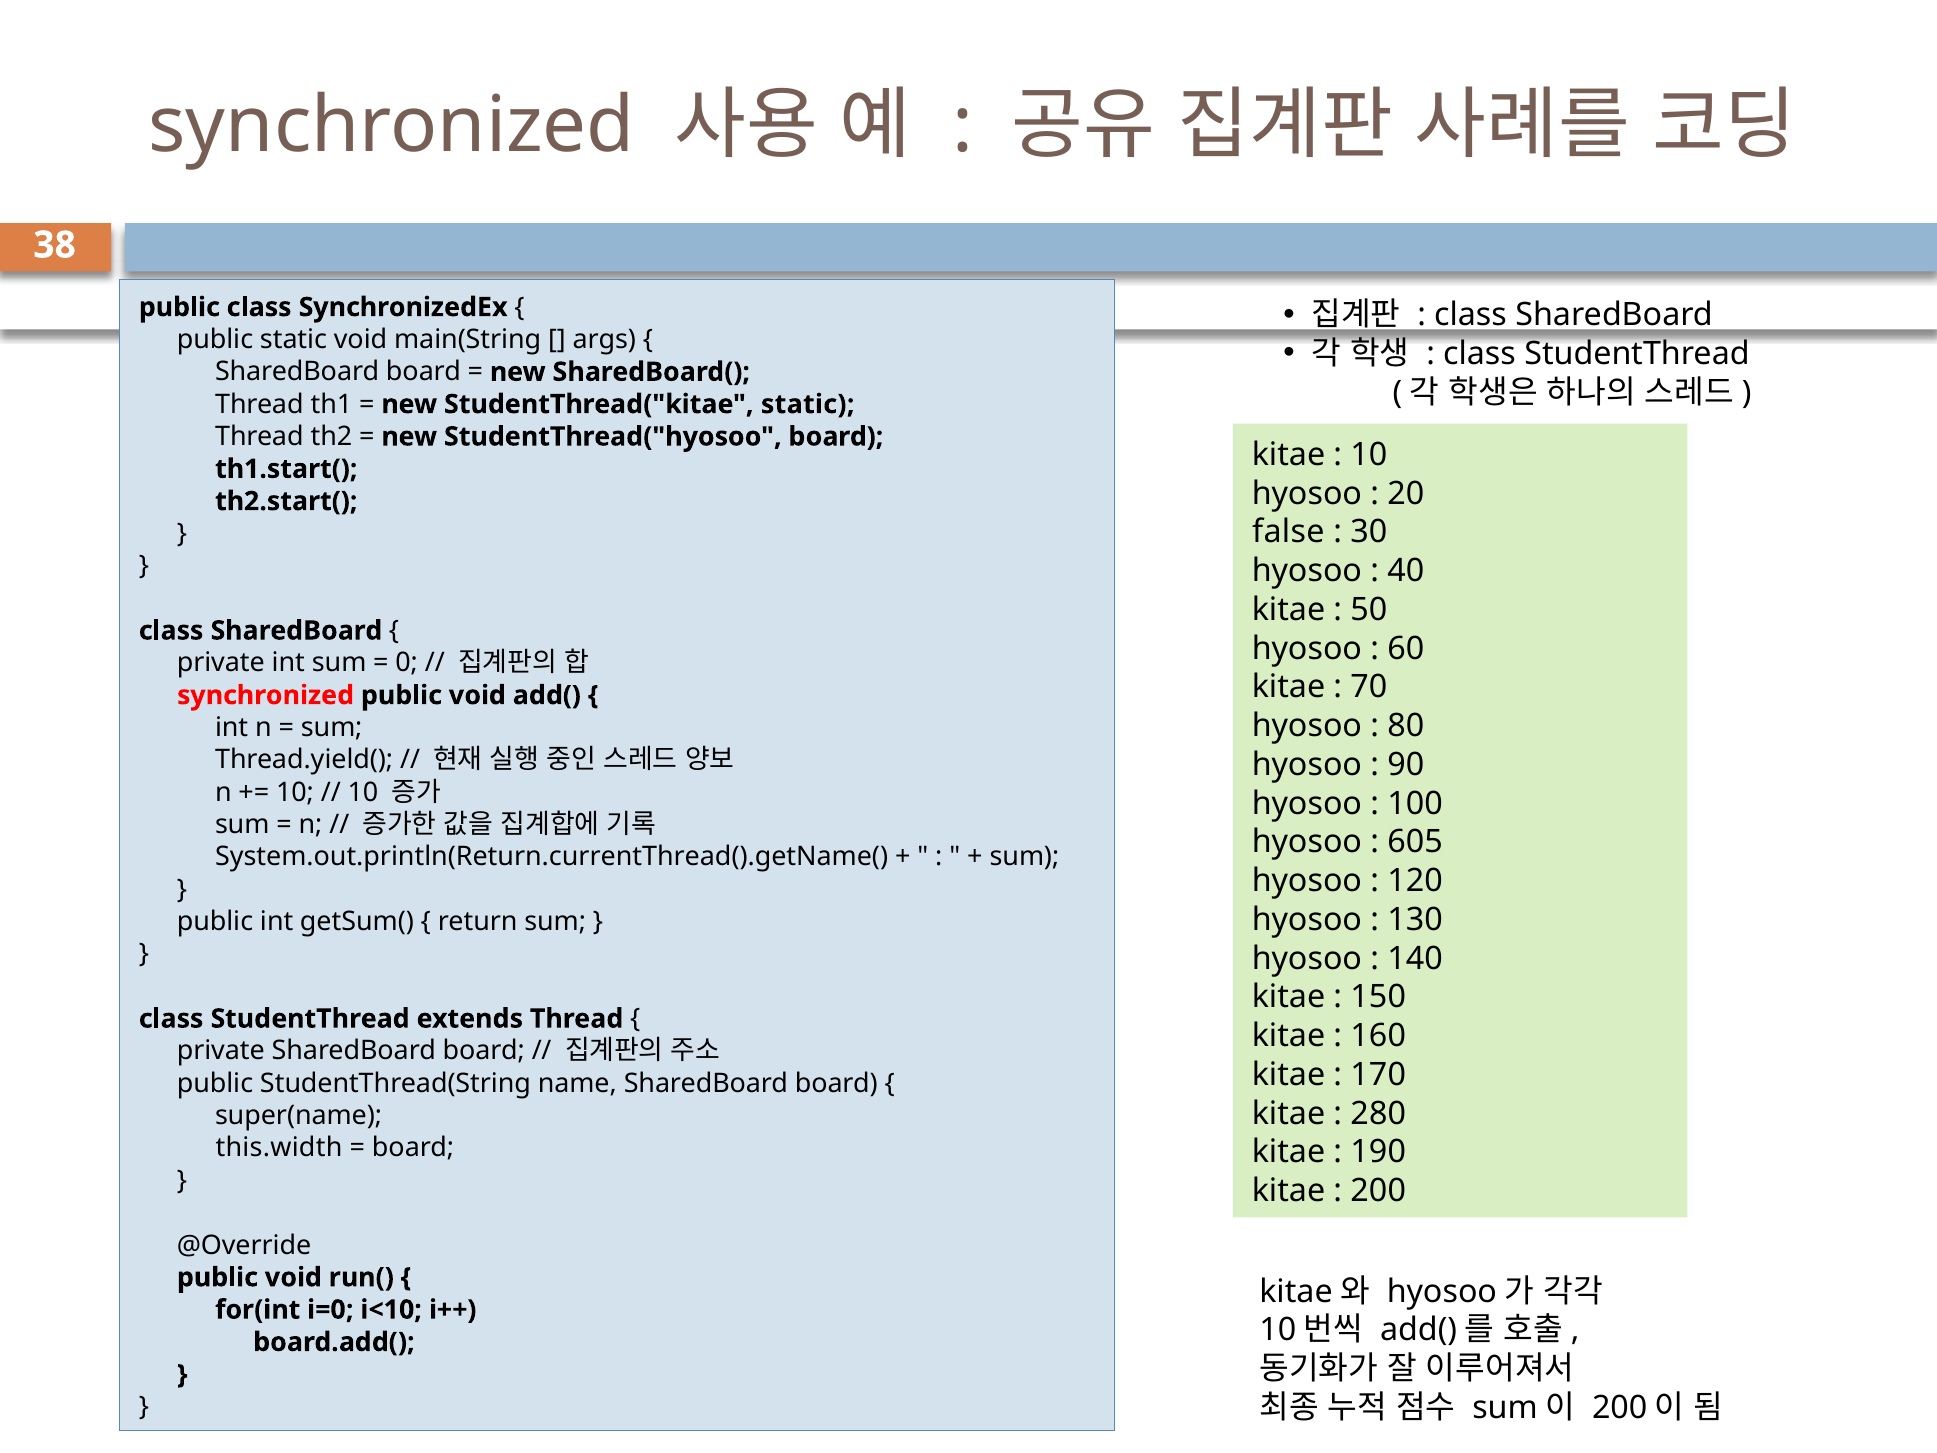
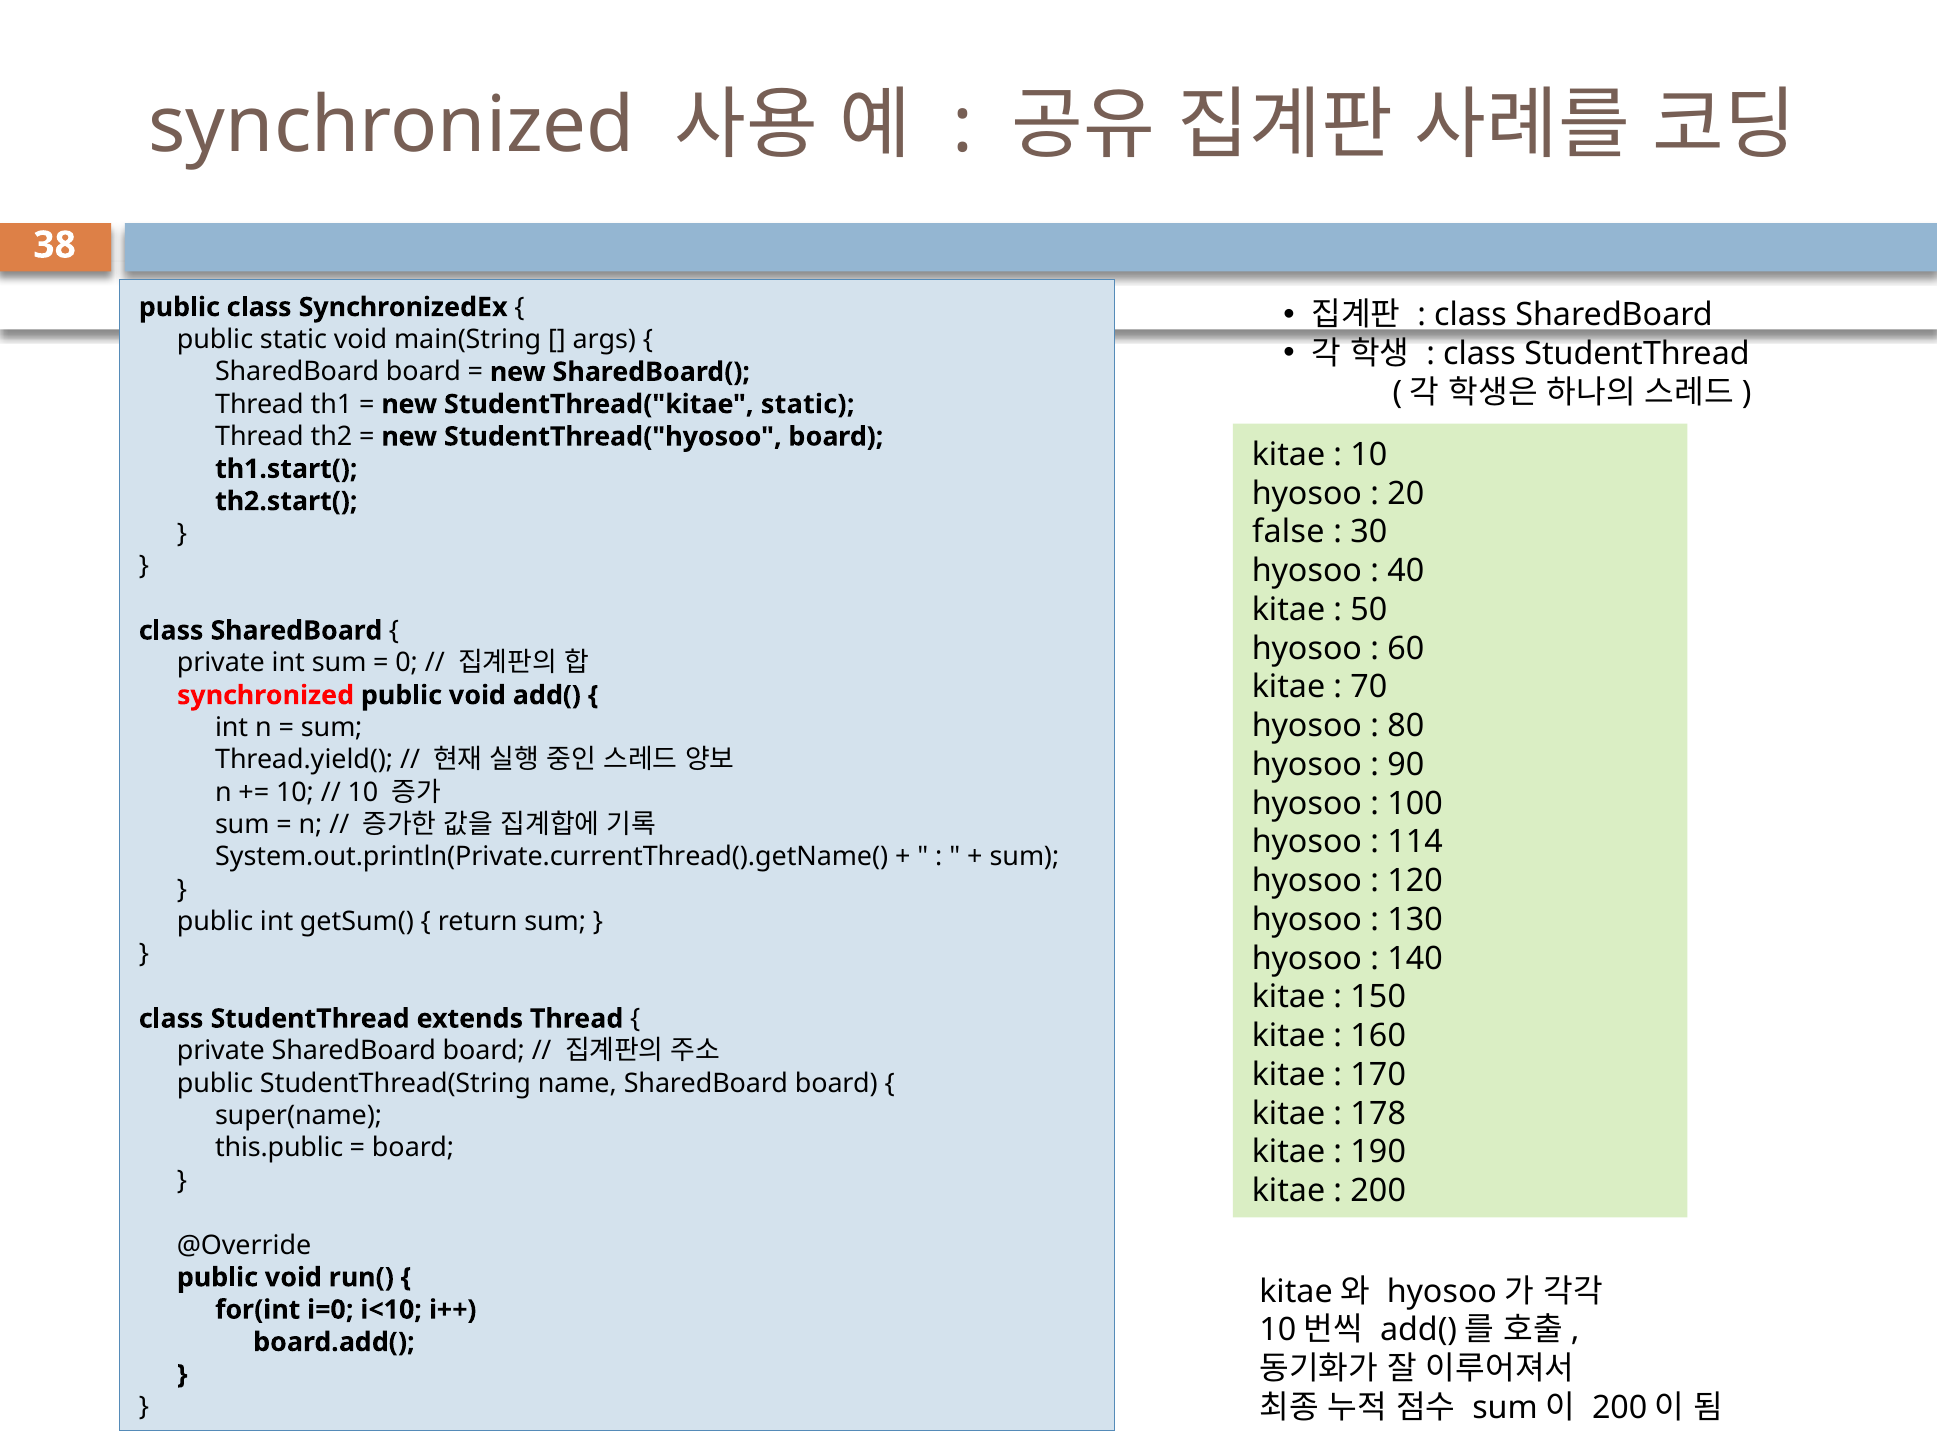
605: 605 -> 114 (1415, 842)
System.out.println(Return.currentThread().getName(: System.out.println(Return.currentThread().getName( -> System.out.println(Private.currentThread().getName( (552, 857)
280: 280 -> 178 (1378, 1113)
this.width: this.width -> this.public (279, 1148)
